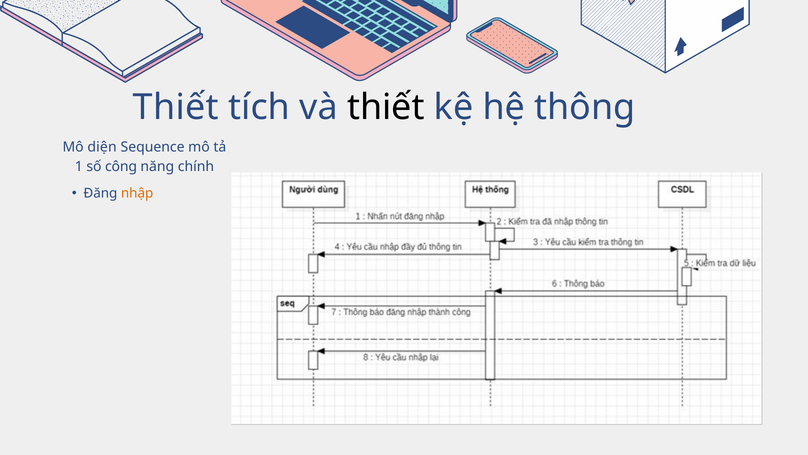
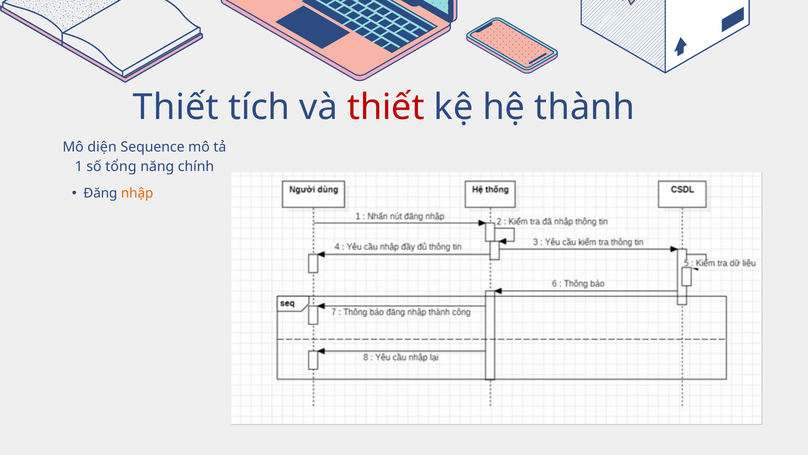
thiết colour: black -> red (386, 107)
thông: thông -> thành (585, 107)
công: công -> tổng (121, 167)
